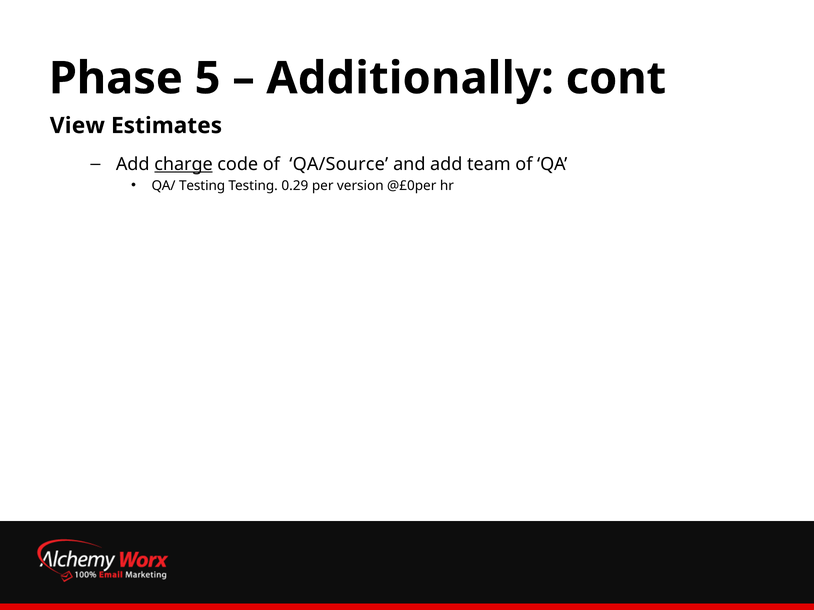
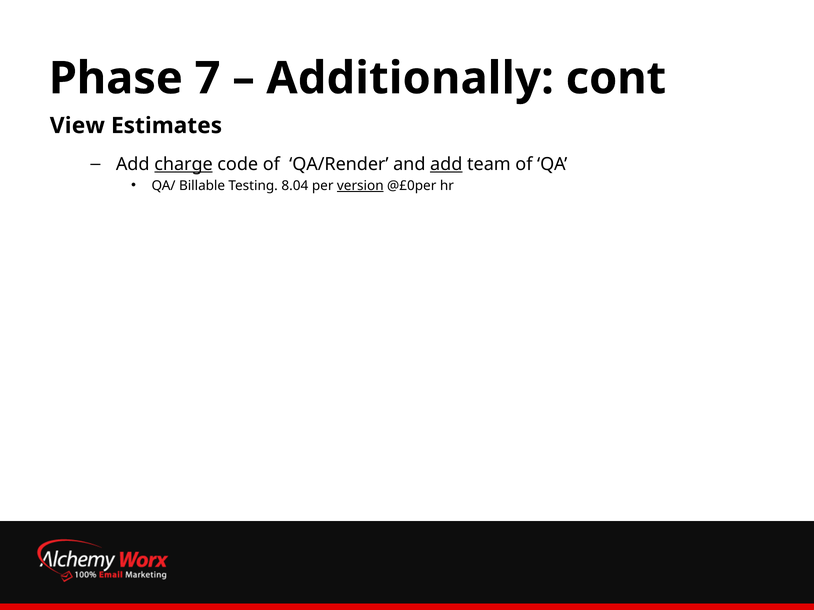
5: 5 -> 7 (207, 78)
QA/Source: QA/Source -> QA/Render (339, 164)
add underline: none -> present (446, 164)
QA/ Testing: Testing -> Billable (202, 186)
0.29: 0.29 -> 8.04 (295, 186)
version underline: none -> present (360, 186)
